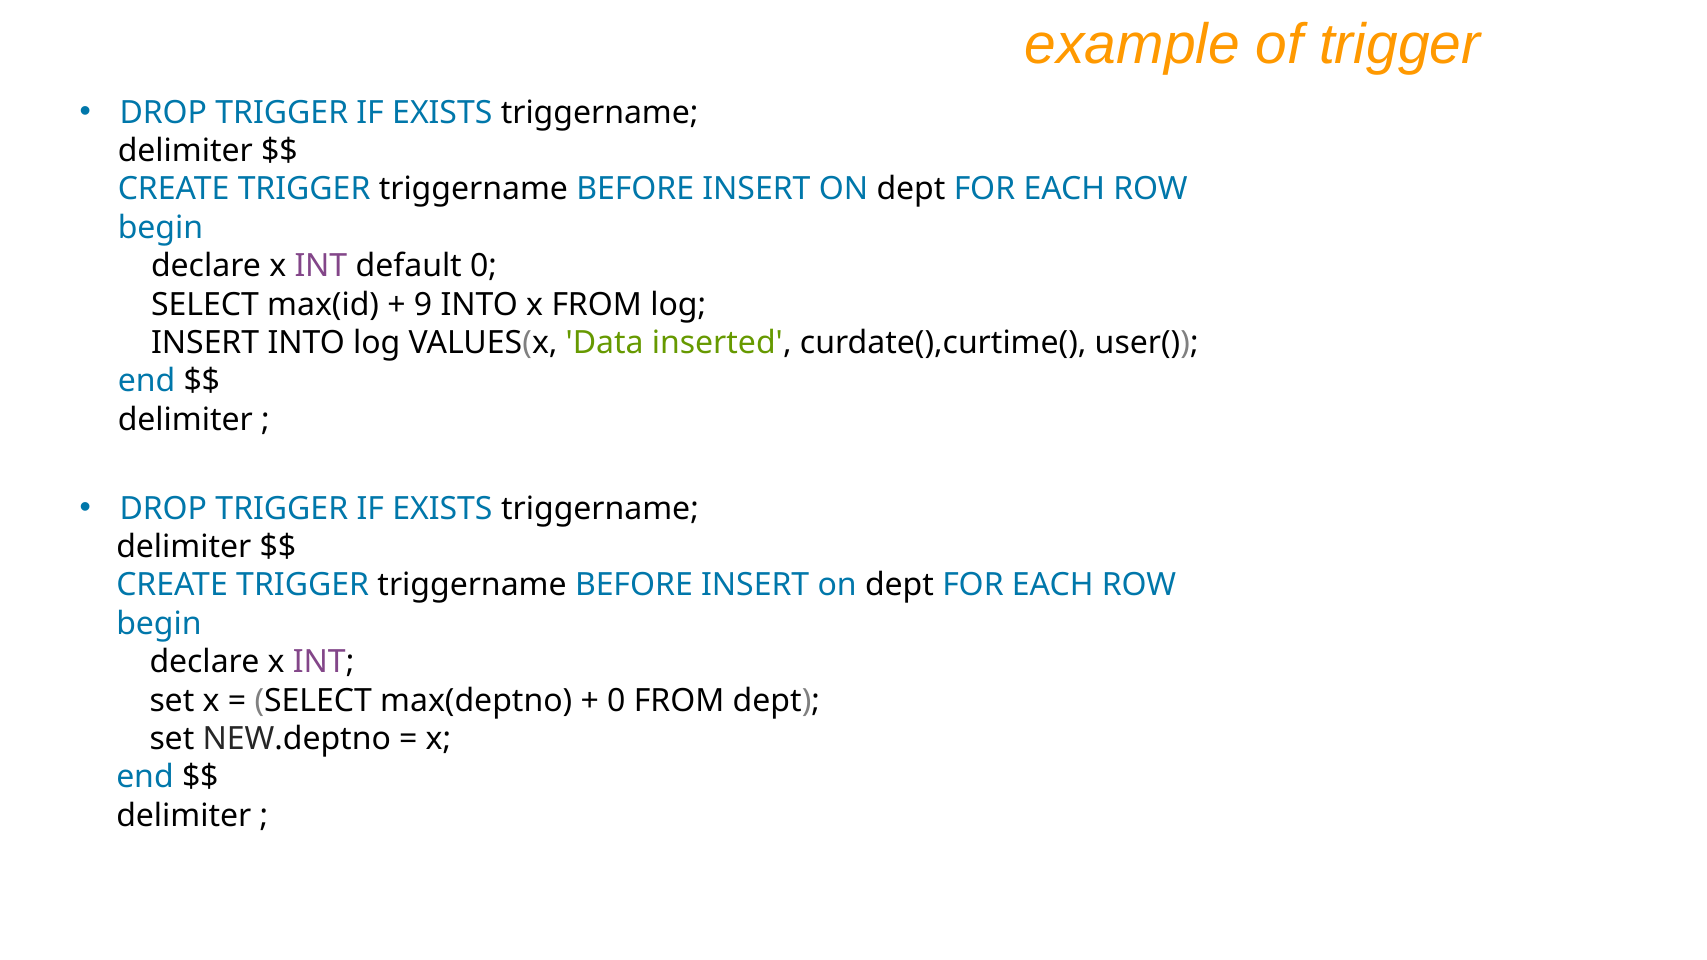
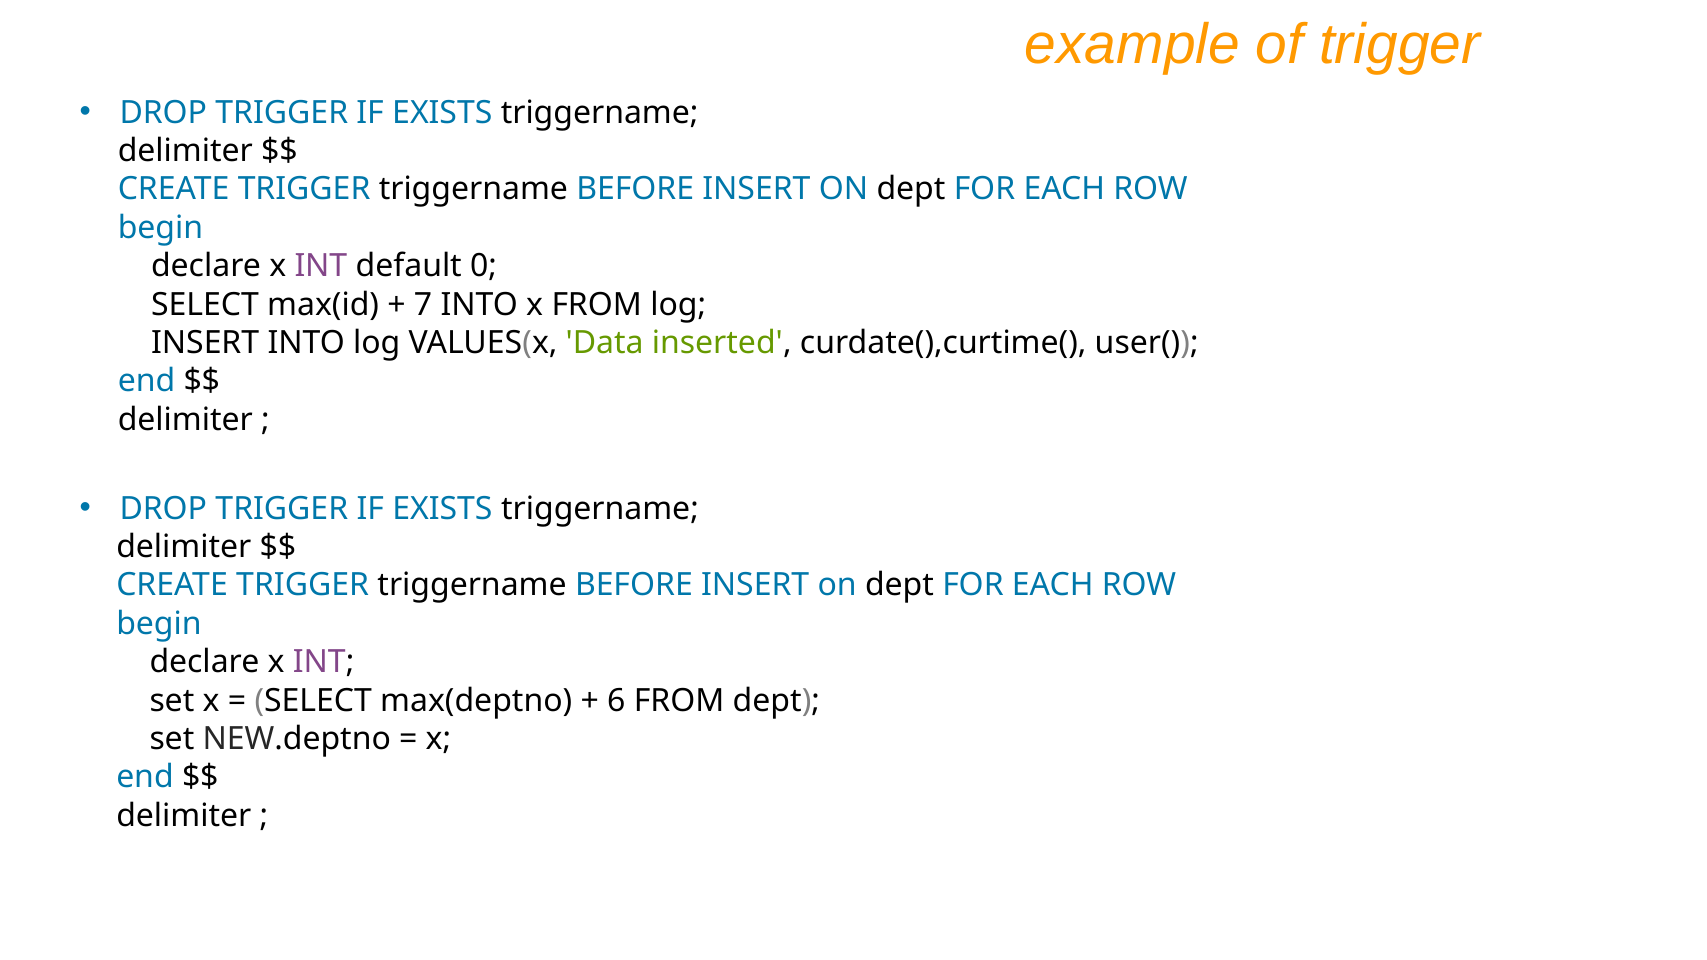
9: 9 -> 7 (423, 305)
0: 0 -> 6 (616, 701)
